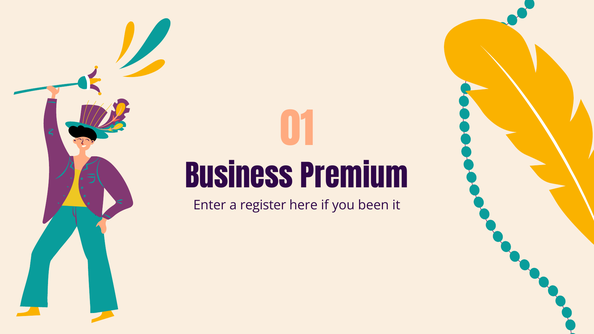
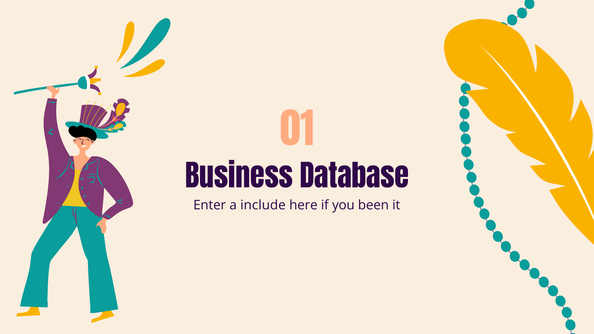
Premium: Premium -> Database (354, 178)
register: register -> include (263, 205)
